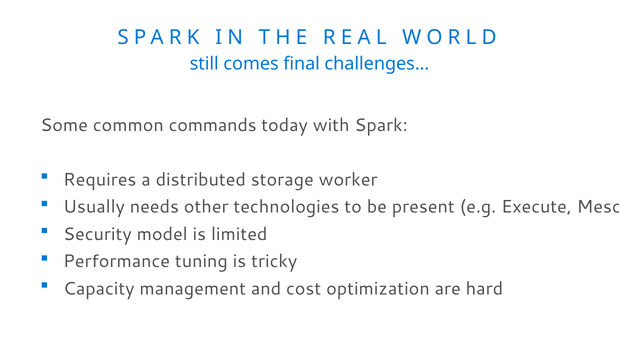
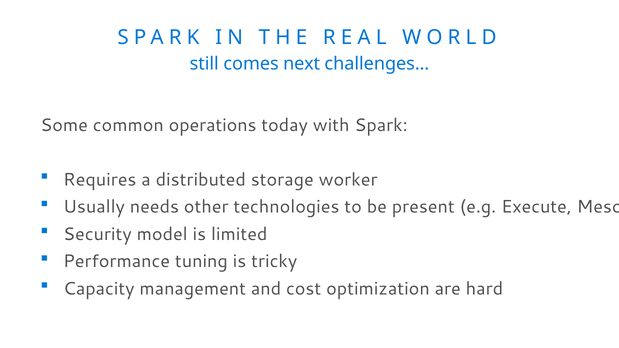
final: final -> next (302, 64)
commands: commands -> operations (213, 125)
